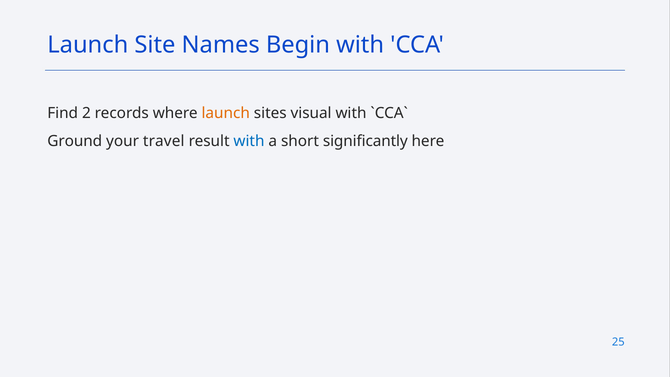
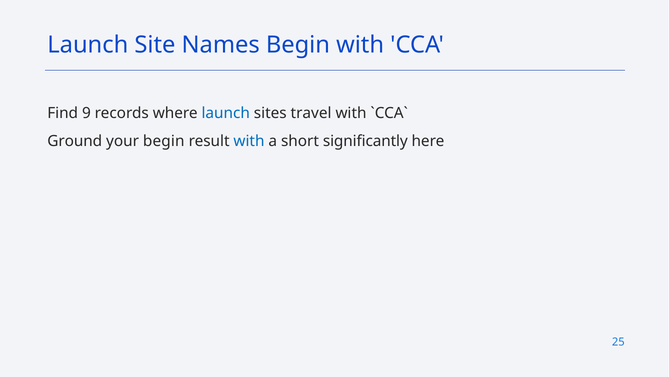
2: 2 -> 9 (86, 113)
launch colour: orange -> blue (226, 113)
visual: visual -> travel (311, 113)
your travel: travel -> begin (164, 141)
